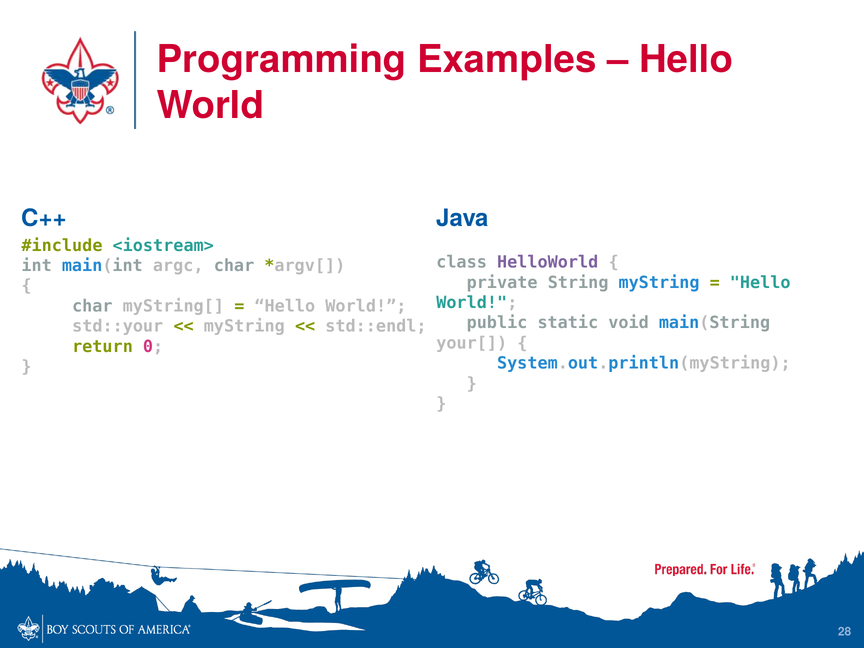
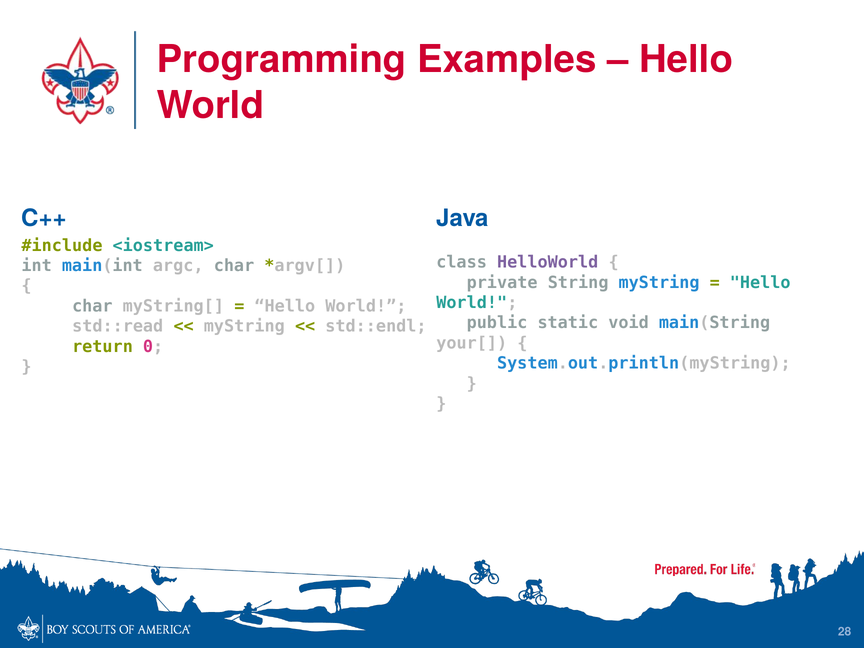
std::your: std::your -> std::read (118, 326)
